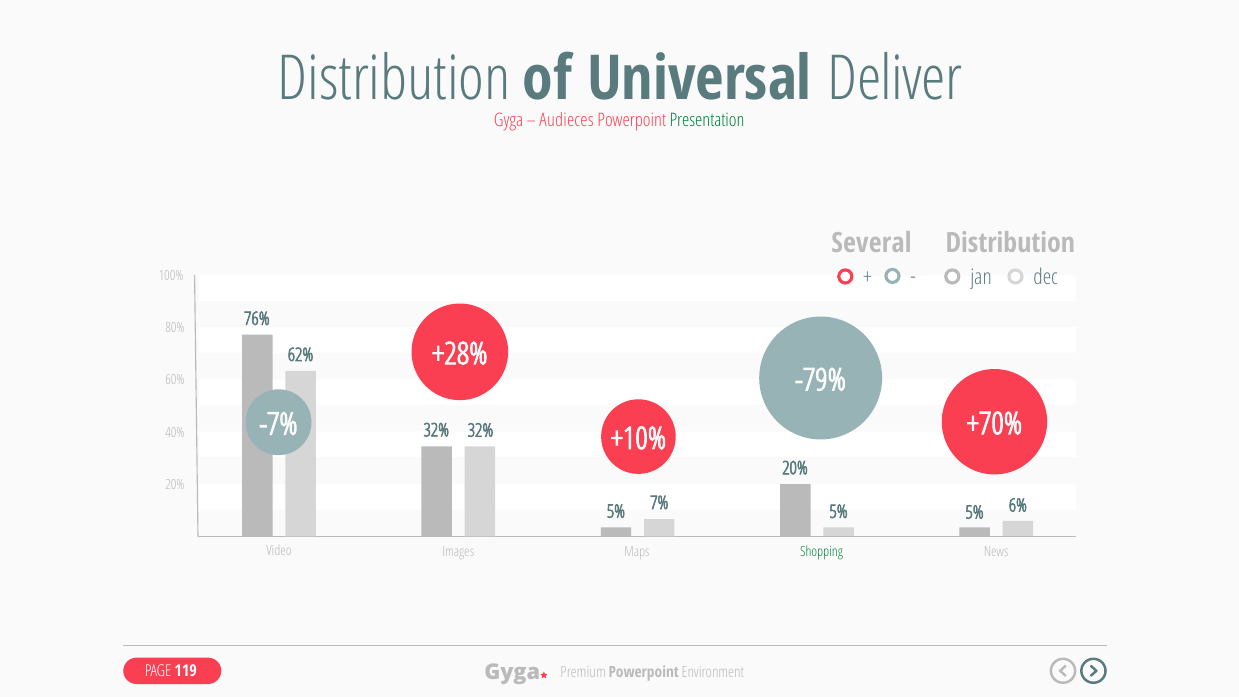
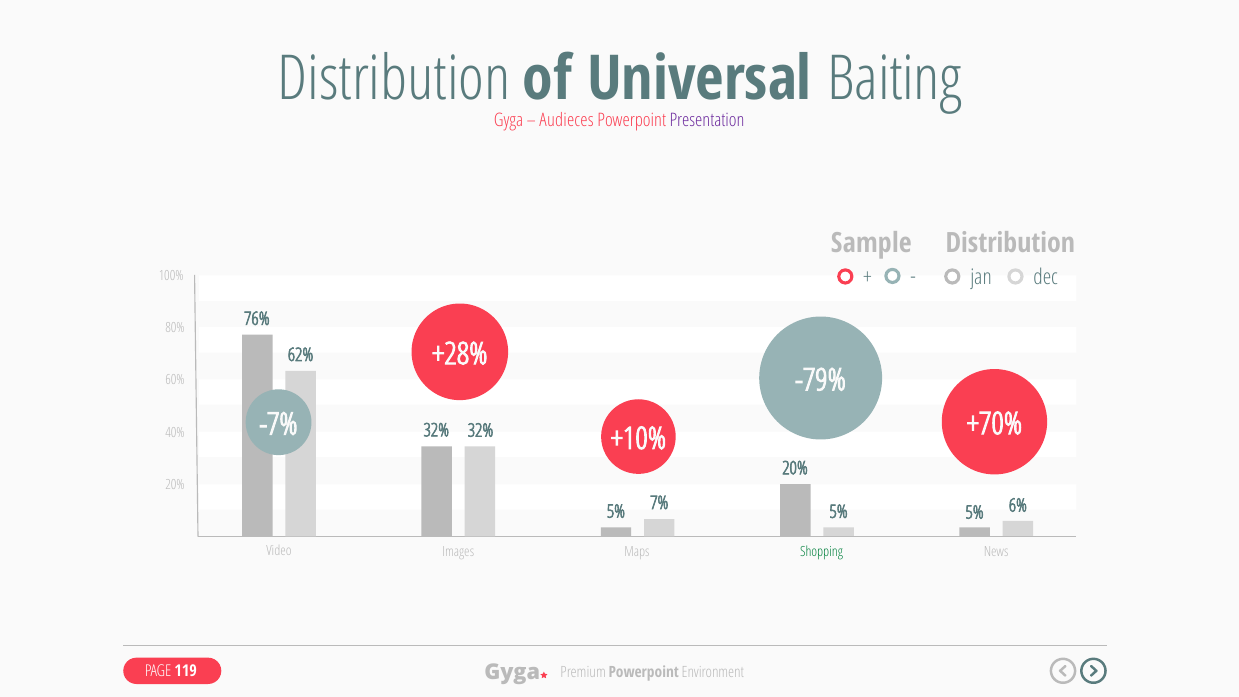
Deliver: Deliver -> Baiting (895, 79)
Presentation colour: green -> purple (707, 120)
Several: Several -> Sample (871, 243)
